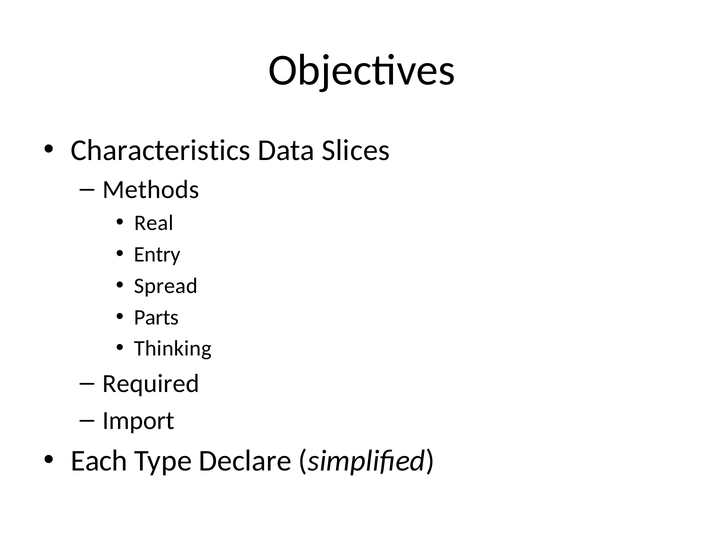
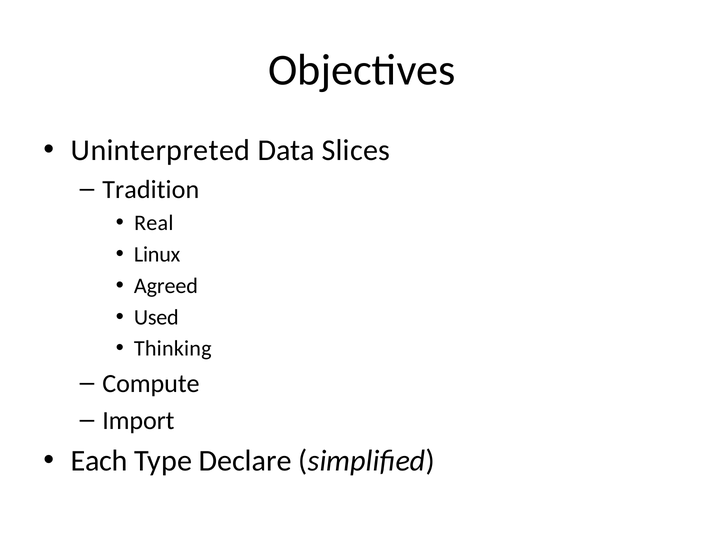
Characteristics: Characteristics -> Uninterpreted (161, 151)
Methods: Methods -> Tradition (151, 190)
Entry: Entry -> Linux (157, 255)
Spread: Spread -> Agreed (166, 286)
Parts: Parts -> Used (156, 317)
Required: Required -> Compute (151, 383)
